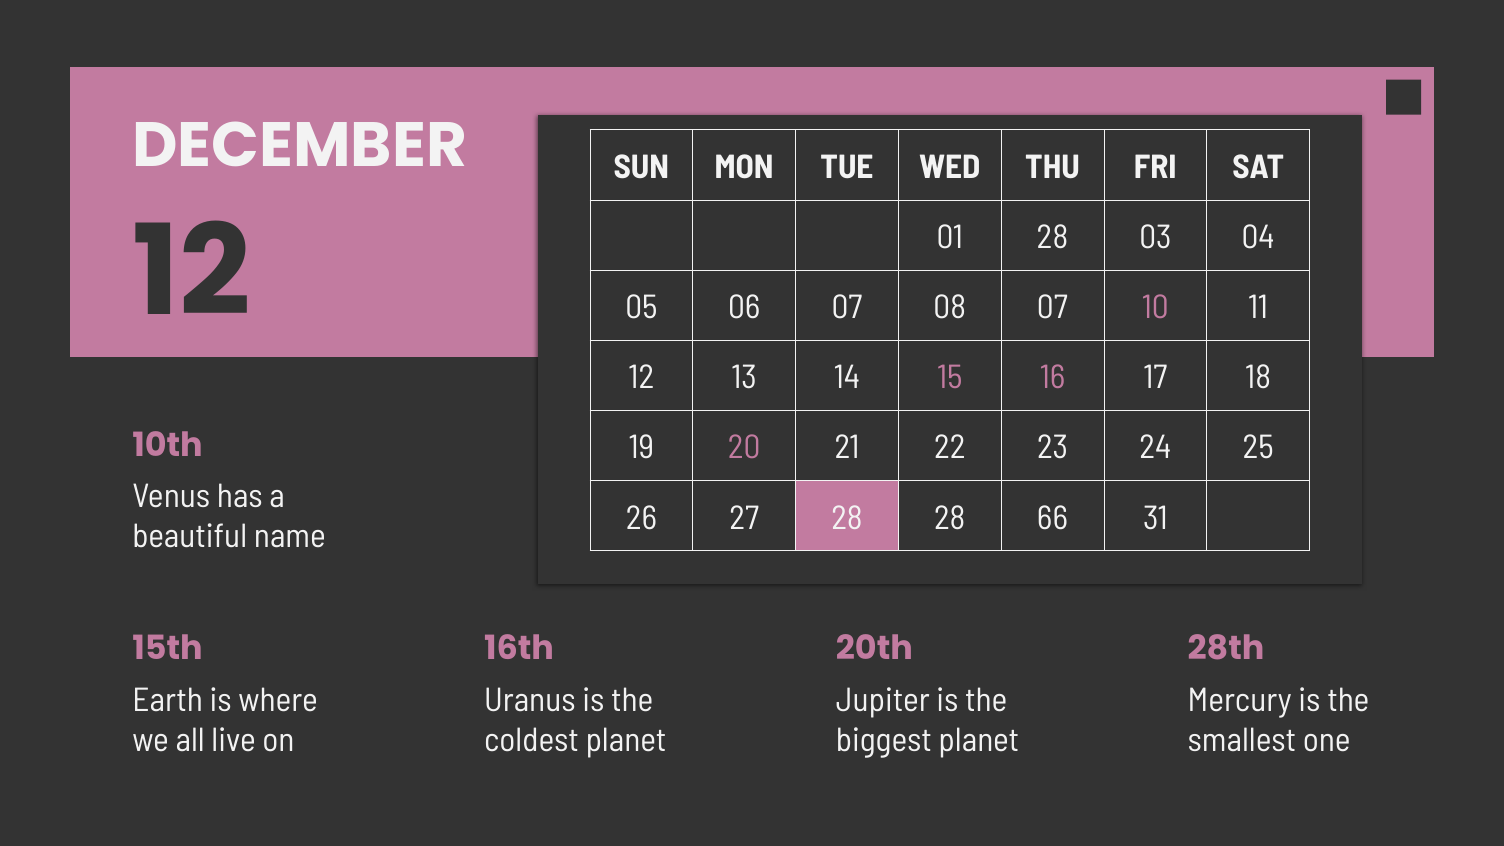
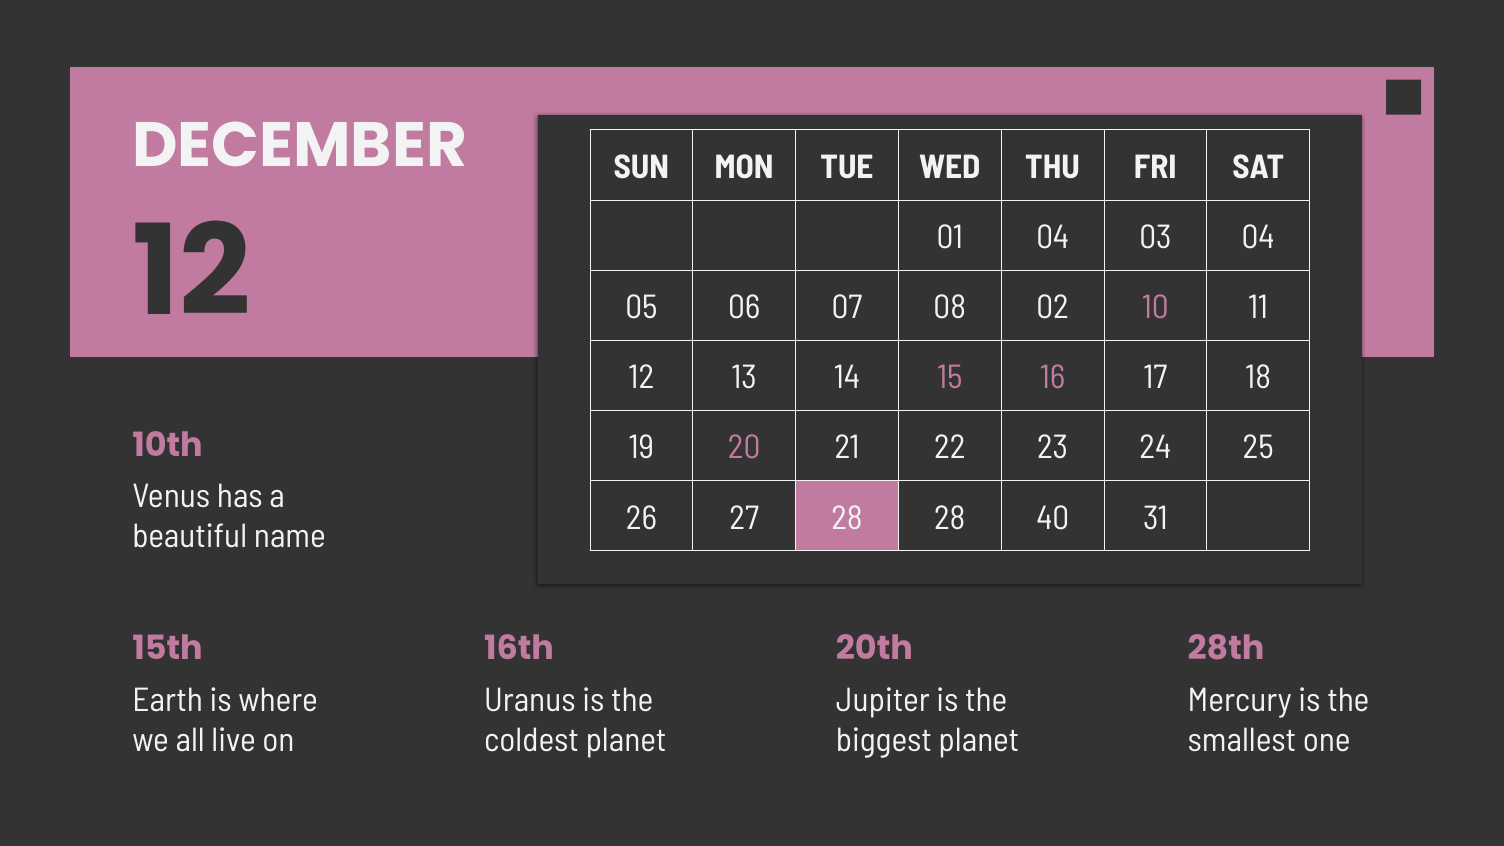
01 28: 28 -> 04 (1053, 237)
08 07: 07 -> 02 (1053, 308)
66: 66 -> 40 (1053, 518)
